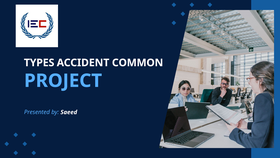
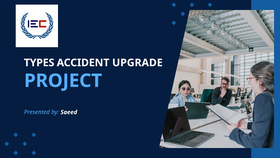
COMMON: COMMON -> UPGRADE (137, 63)
